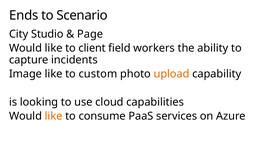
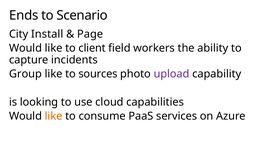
Studio: Studio -> Install (47, 34)
Image: Image -> Group (25, 74)
custom: custom -> sources (98, 74)
upload colour: orange -> purple (172, 74)
